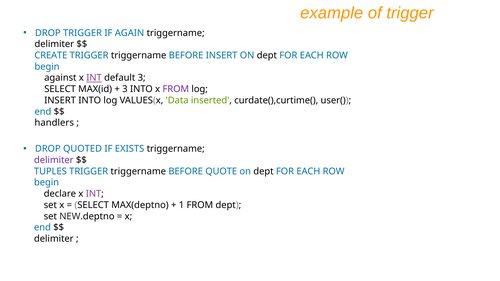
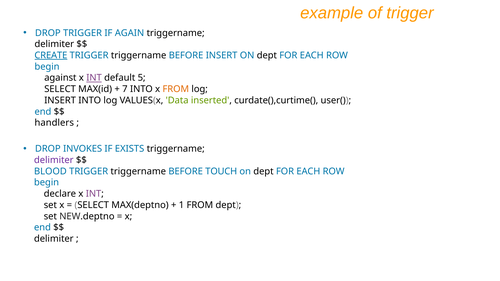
CREATE underline: none -> present (51, 55)
default 3: 3 -> 5 (142, 78)
3: 3 -> 7 (125, 89)
FROM colour: purple -> orange (176, 89)
QUOTED: QUOTED -> INVOKES (83, 149)
TUPLES: TUPLES -> BLOOD (50, 171)
QUOTE: QUOTE -> TOUCH (221, 171)
